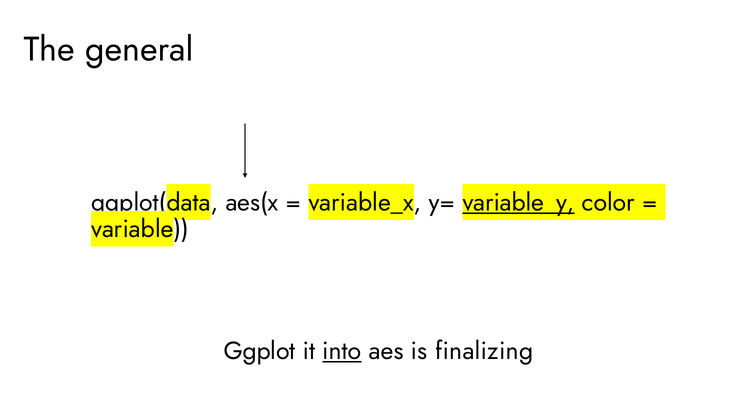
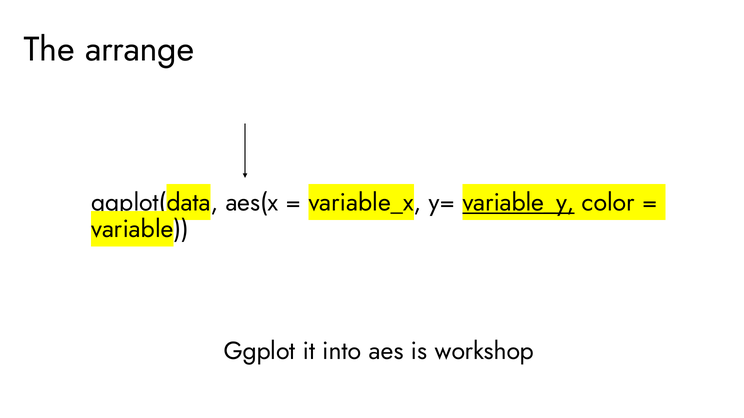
general: general -> arrange (140, 49)
into underline: present -> none (342, 351)
finalizing: finalizing -> workshop (484, 351)
